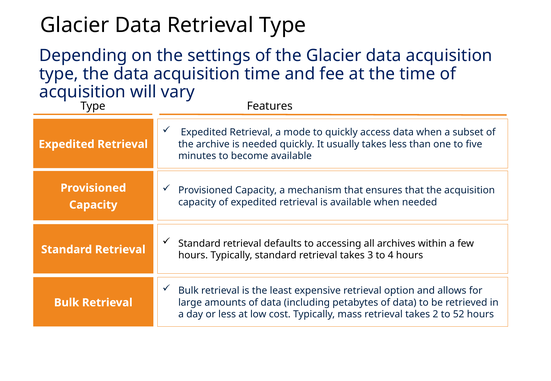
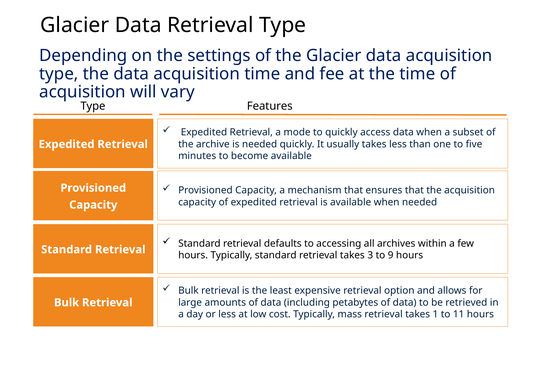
4: 4 -> 9 (391, 256)
2: 2 -> 1 (435, 315)
52: 52 -> 11 (459, 315)
